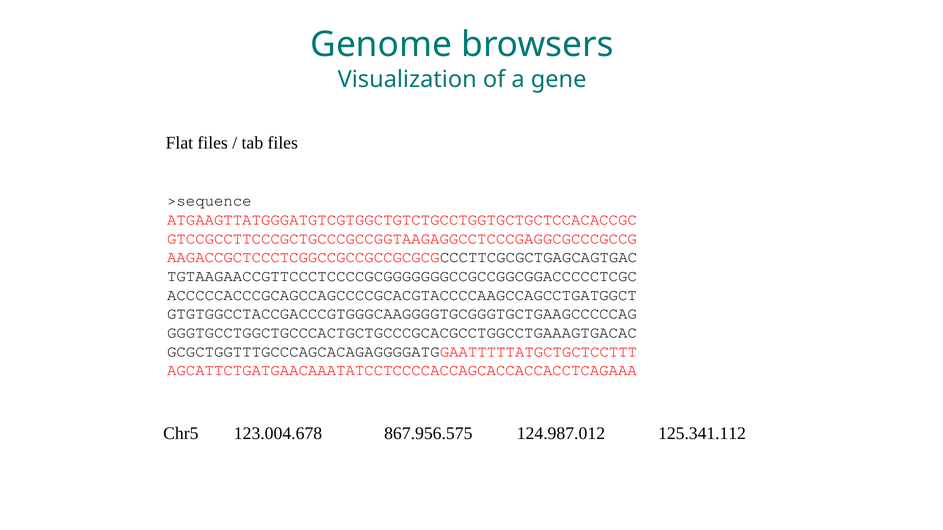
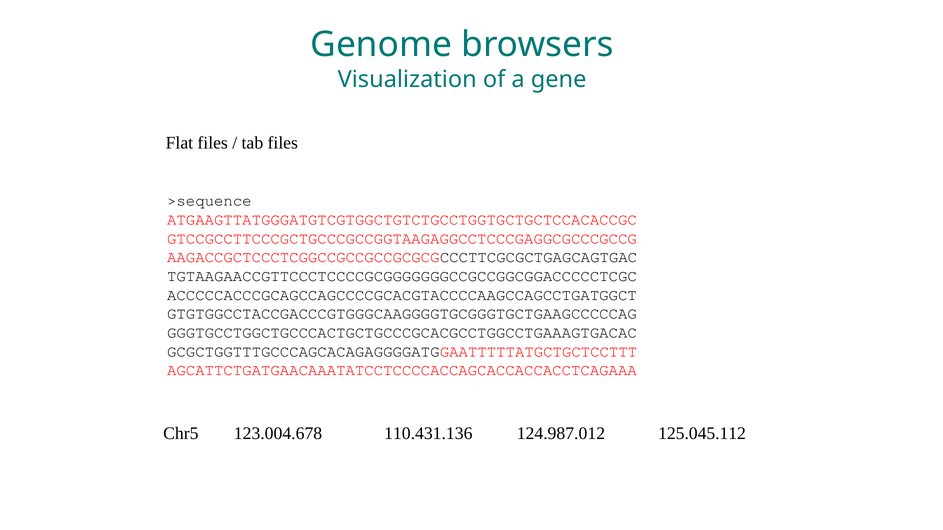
867.956.575: 867.956.575 -> 110.431.136 (428, 434)
125.341.112: 125.341.112 -> 125.045.112 (702, 434)
